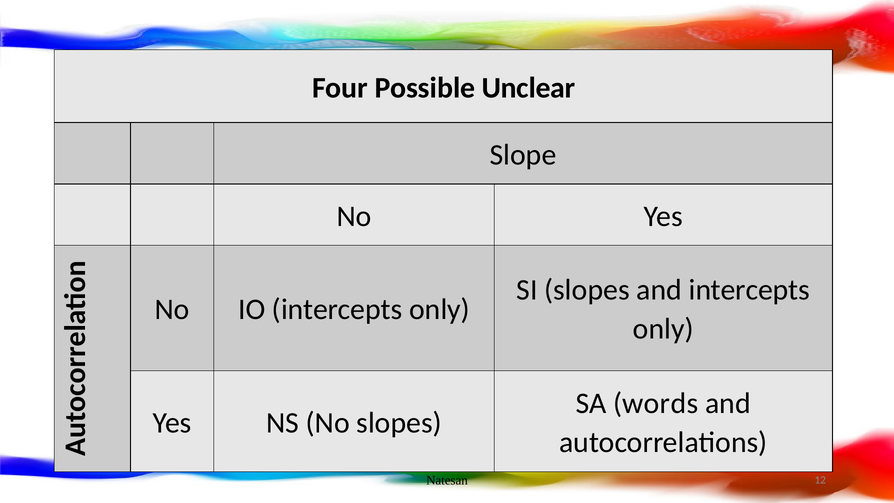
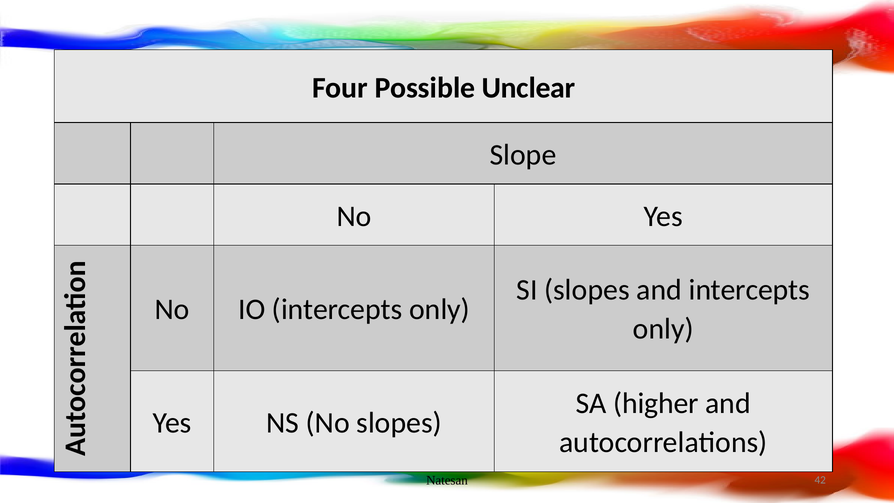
words: words -> higher (656, 403)
12: 12 -> 42 (820, 480)
